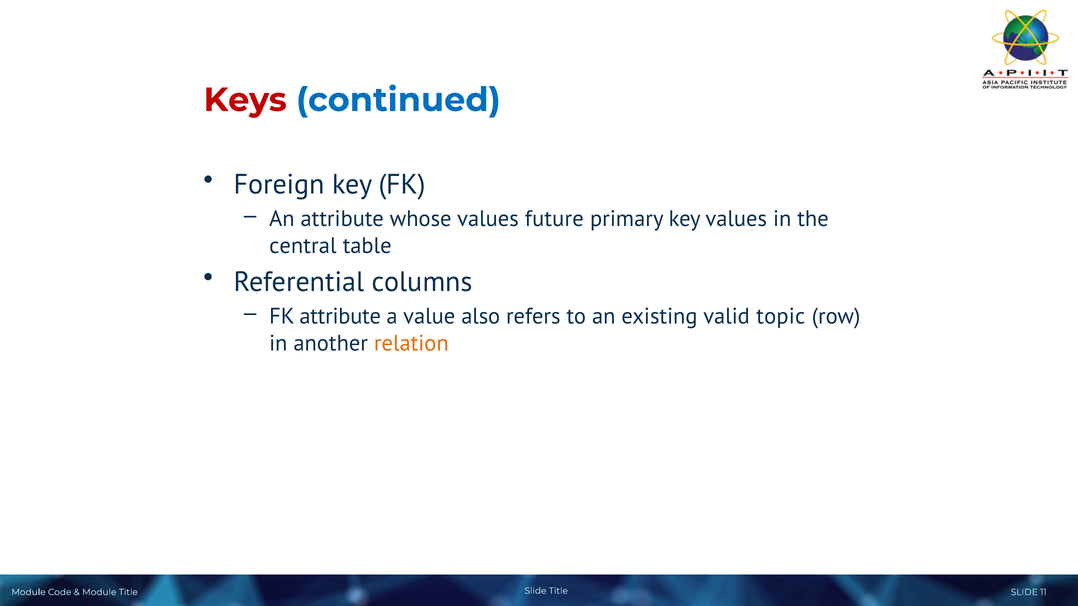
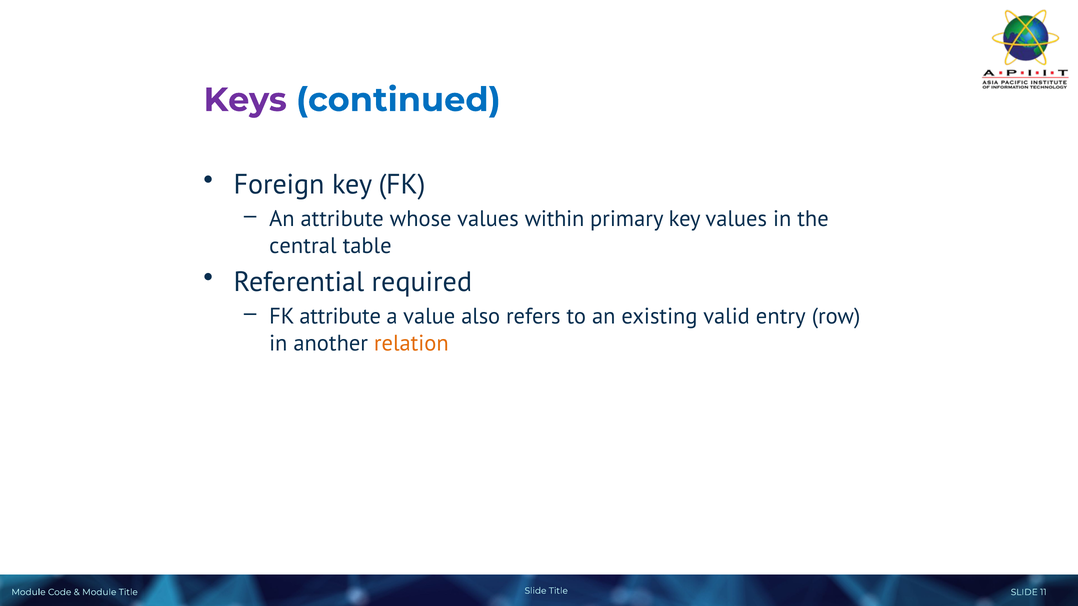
Keys colour: red -> purple (245, 100)
future: future -> within (554, 219)
columns: columns -> required (422, 282)
topic: topic -> entry (781, 317)
